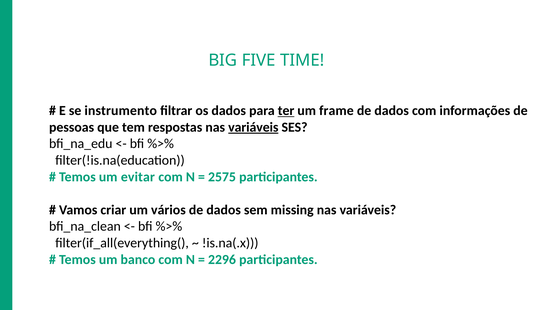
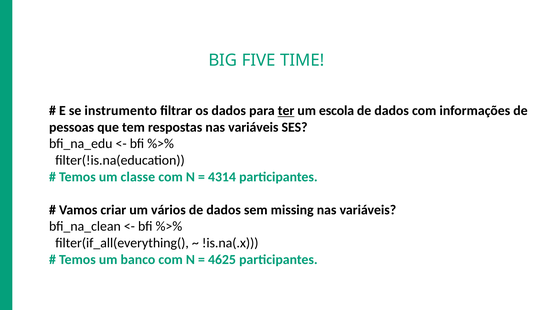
frame: frame -> escola (337, 111)
variáveis underline: present -> none (253, 127)
evitar: evitar -> classe (138, 177)
2575: 2575 -> 4314 (222, 177)
2296: 2296 -> 4625 (222, 260)
